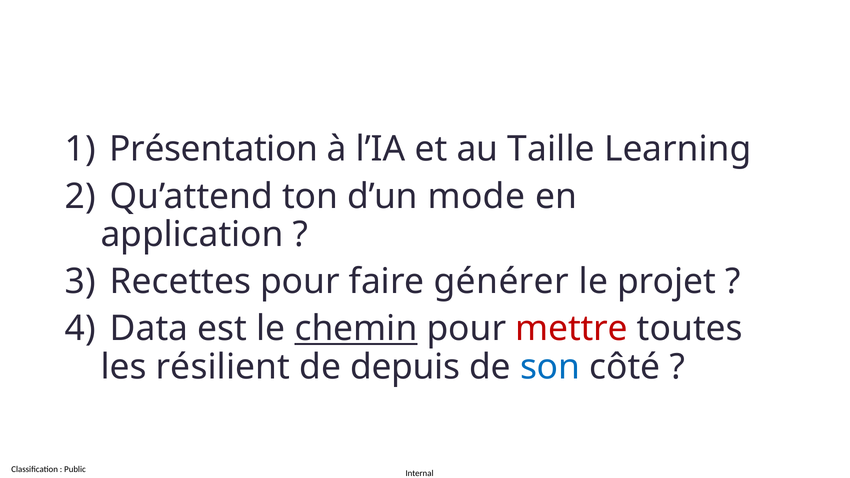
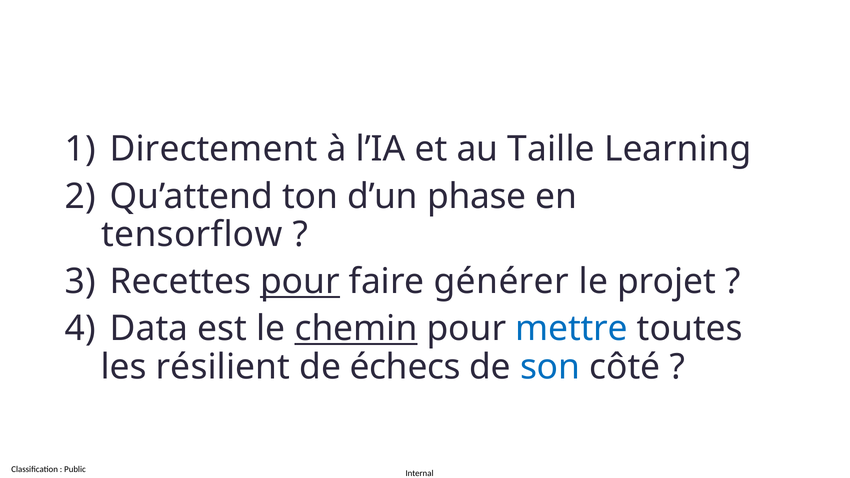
Présentation: Présentation -> Directement (214, 149)
mode: mode -> phase (477, 196)
application: application -> tensorflow (192, 235)
pour underline: none -> present (300, 282)
mettre colour: red -> blue (572, 329)
depuis: depuis -> échecs (405, 367)
